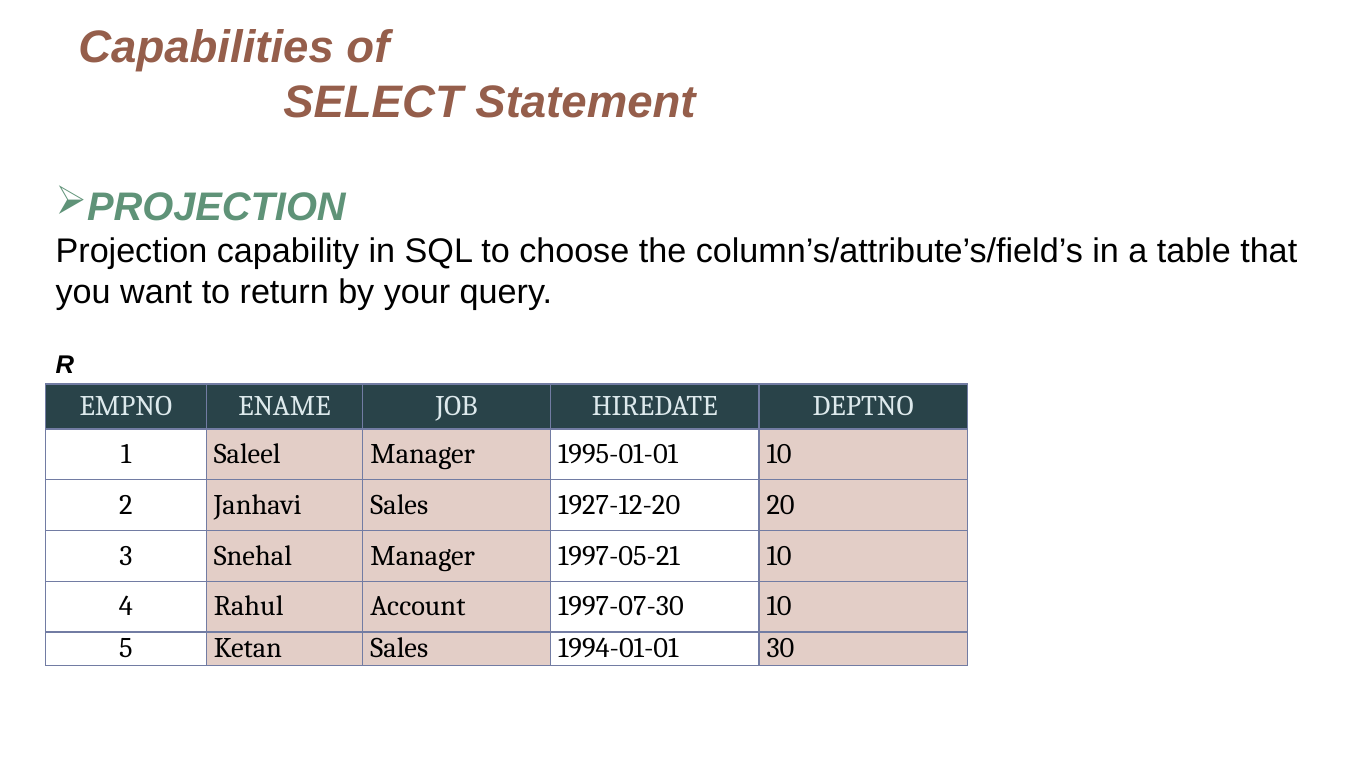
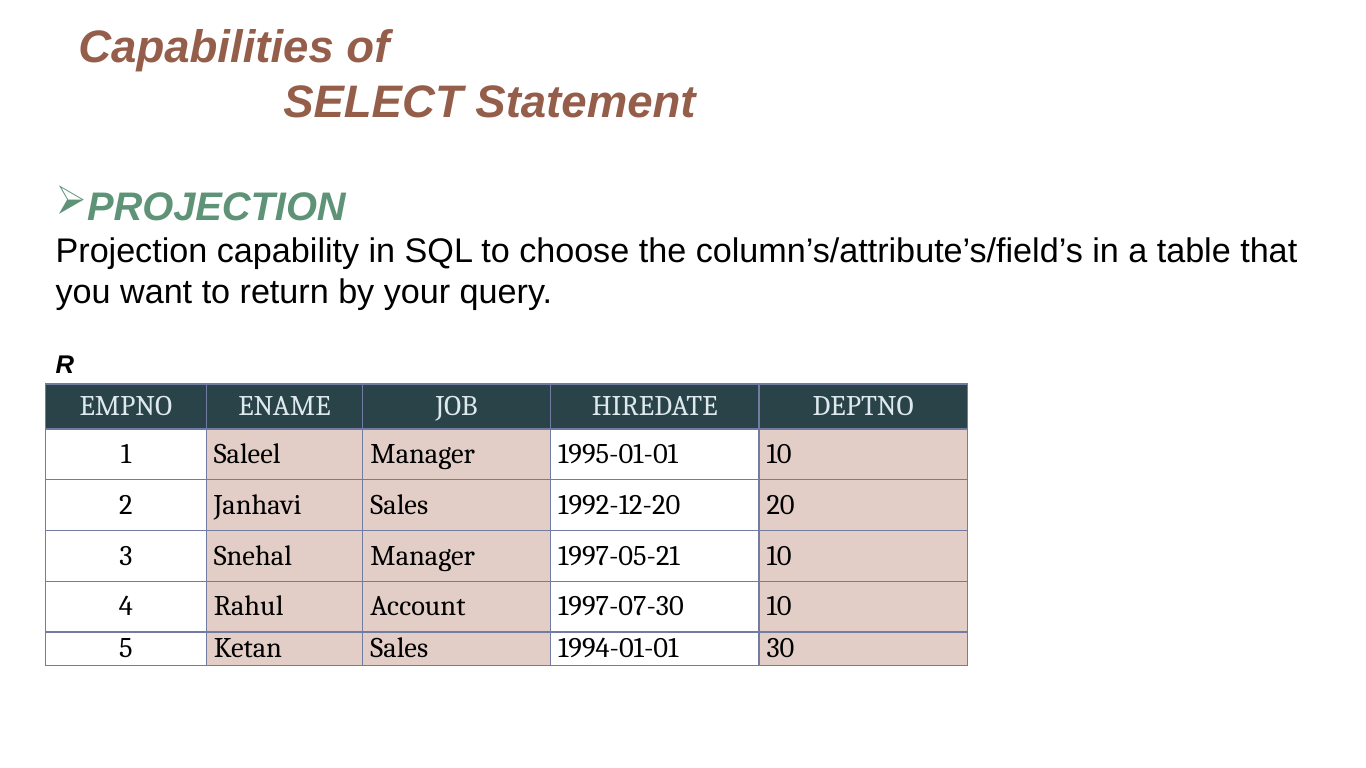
1927-12-20: 1927-12-20 -> 1992-12-20 (619, 505)
